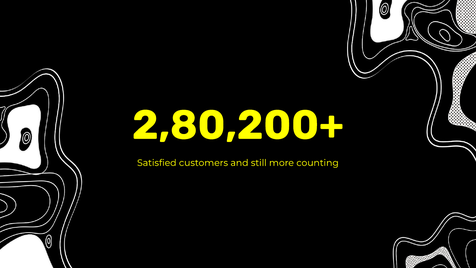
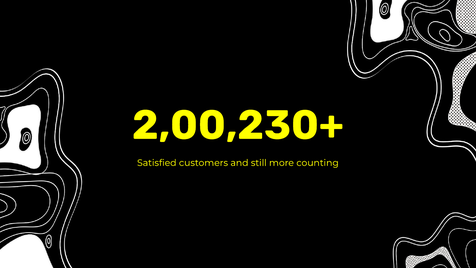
2,80,200+: 2,80,200+ -> 2,00,230+ (238, 125)
